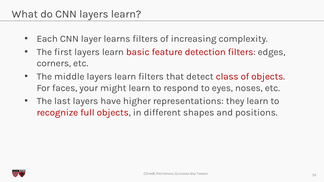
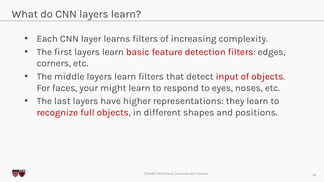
class: class -> input (227, 77)
